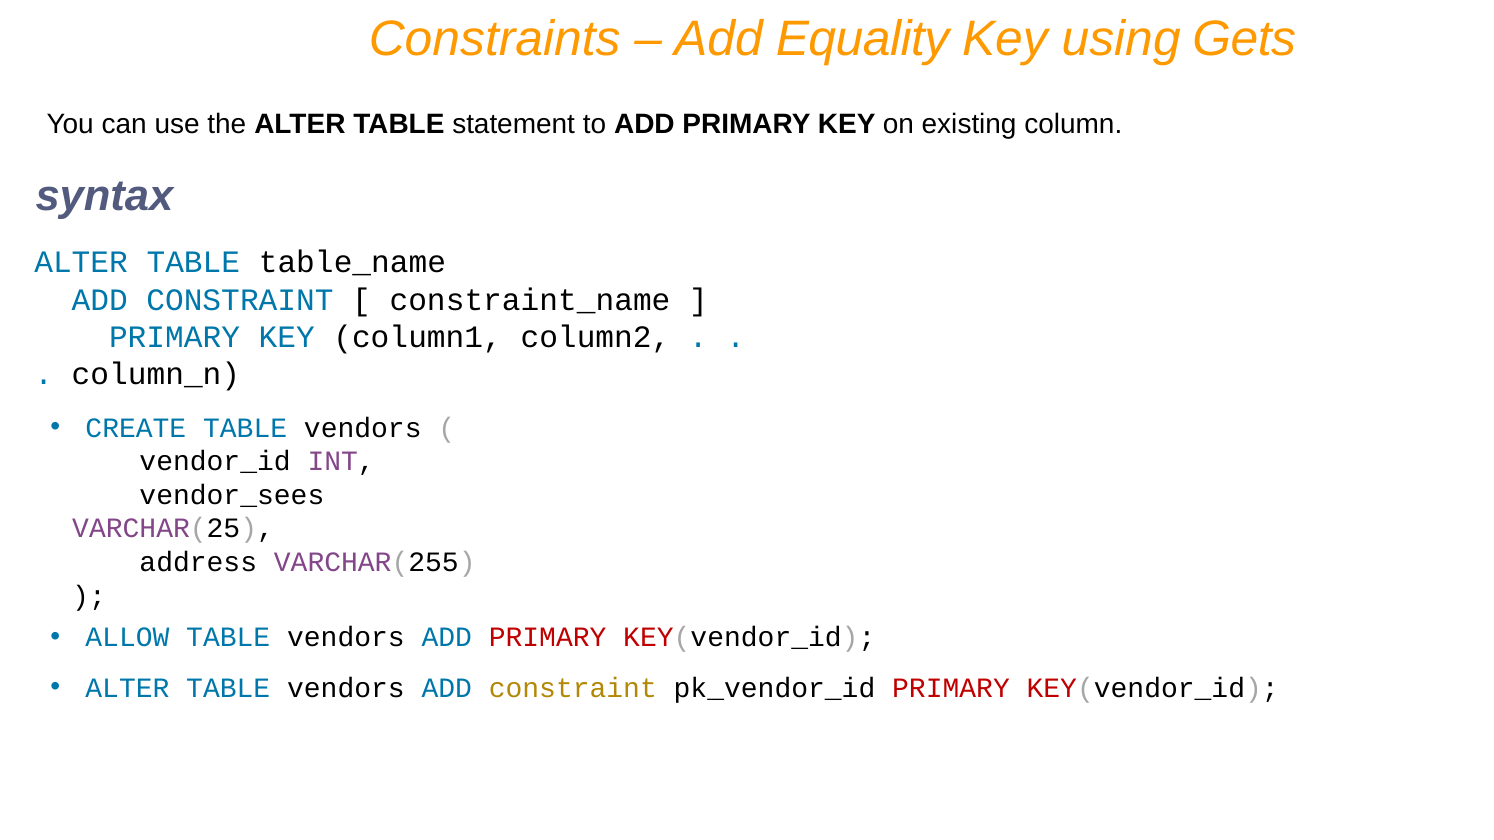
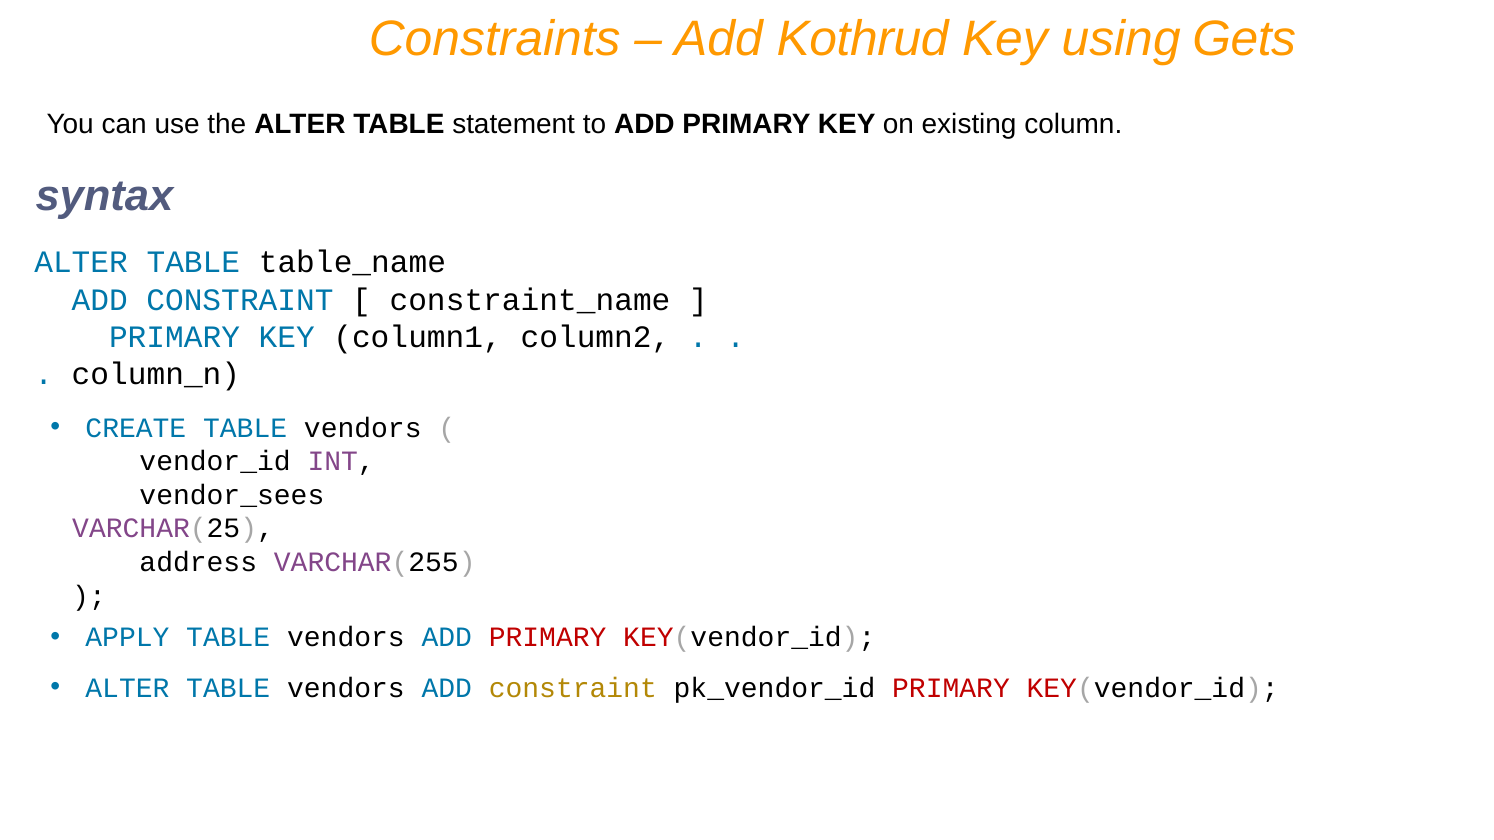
Equality: Equality -> Kothrud (863, 39)
ALLOW: ALLOW -> APPLY (127, 638)
